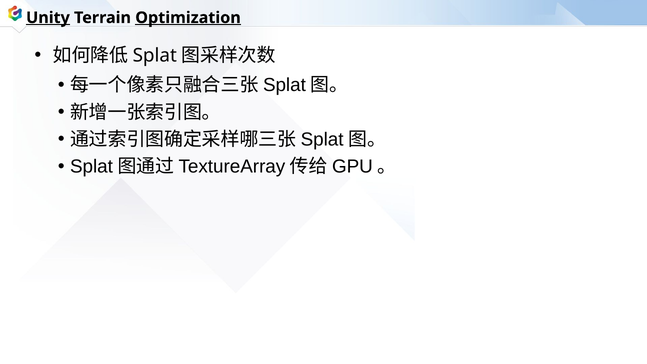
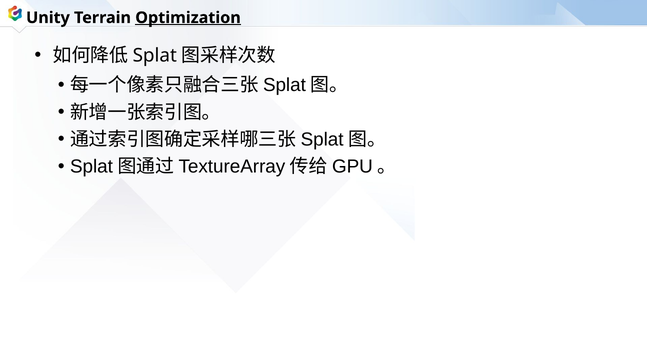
Unity underline: present -> none (48, 18)
